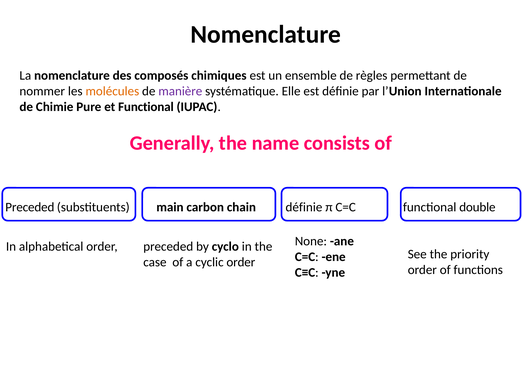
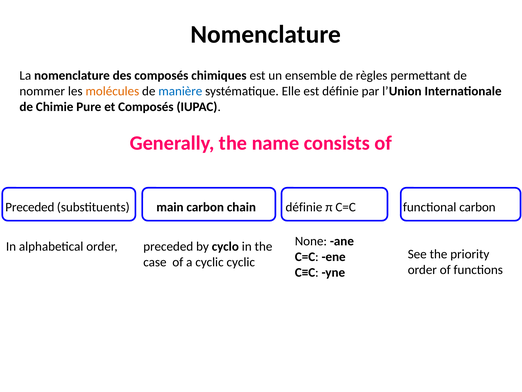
manière colour: purple -> blue (180, 91)
et Functional: Functional -> Composés (146, 107)
functional double: double -> carbon (477, 207)
cyclic order: order -> cyclic (241, 262)
